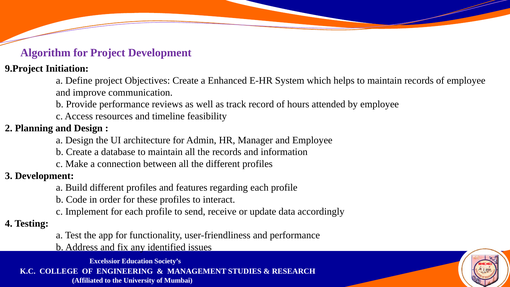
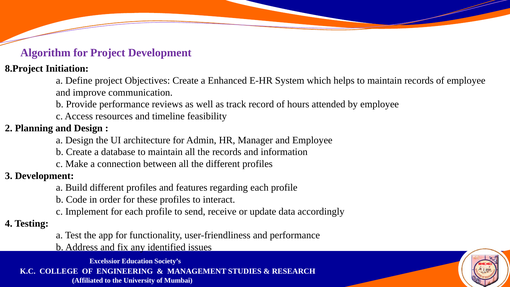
9.Project: 9.Project -> 8.Project (24, 69)
